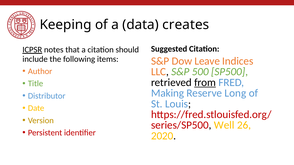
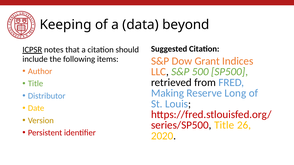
creates: creates -> beyond (186, 25)
Leave: Leave -> Grant (207, 61)
from underline: present -> none (205, 83)
Well: Well -> Title (224, 125)
